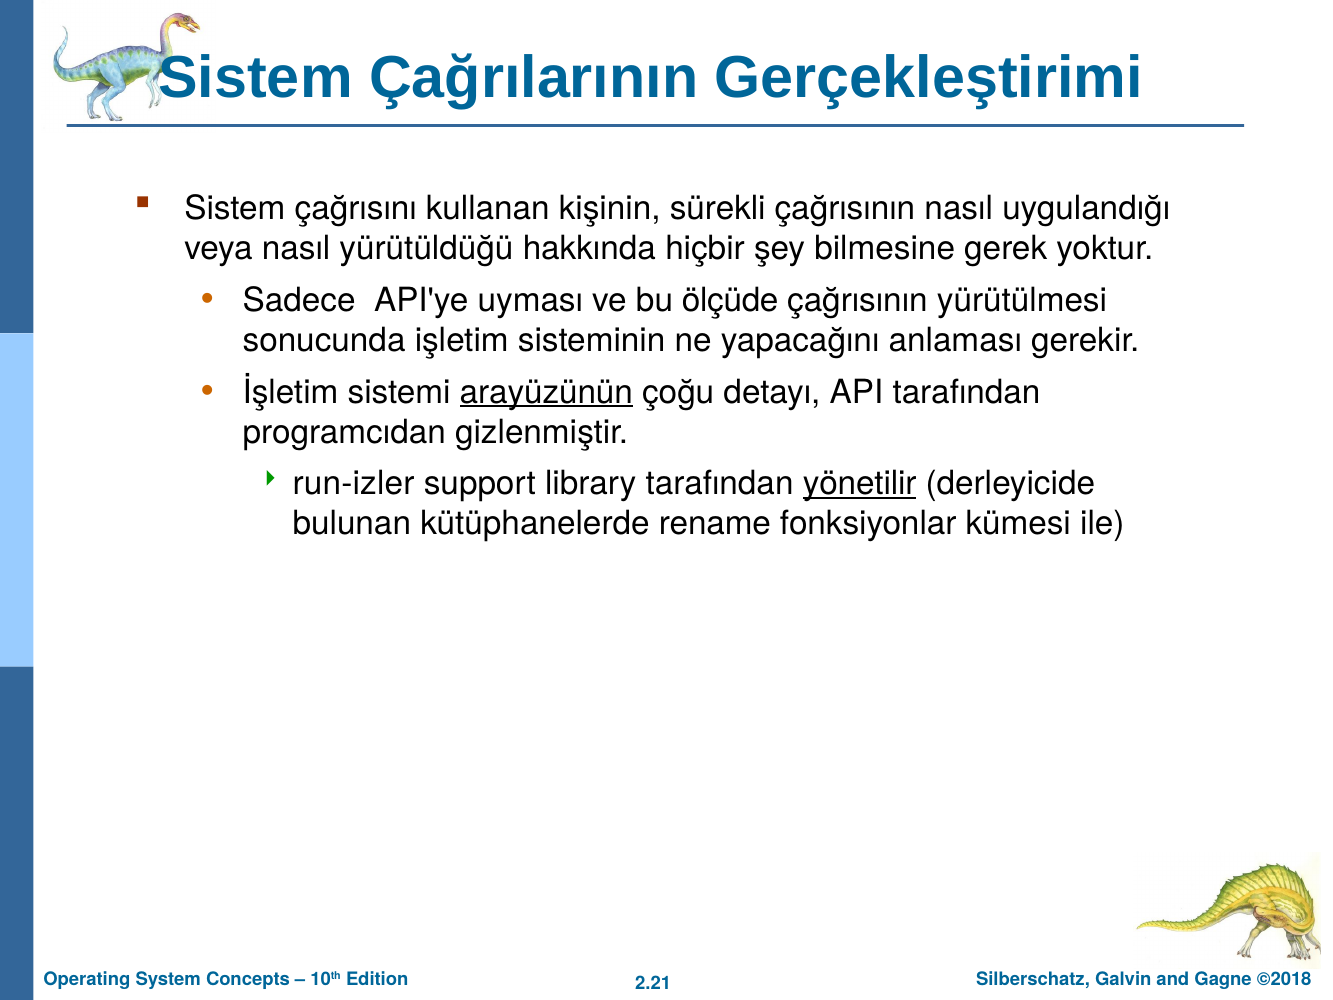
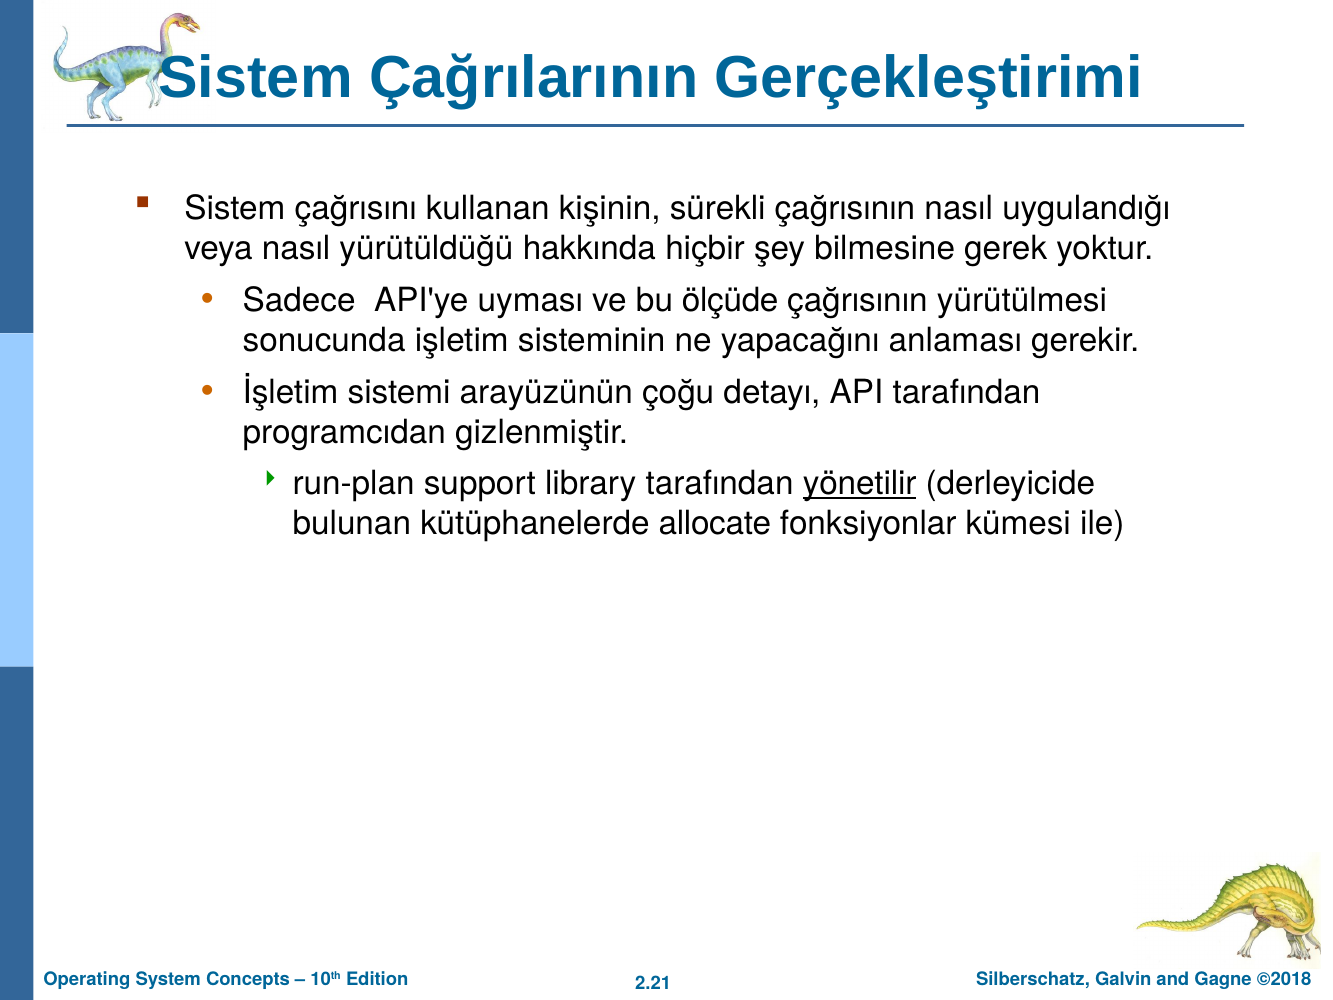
arayüzünün underline: present -> none (546, 392)
run-izler: run-izler -> run-plan (354, 484)
rename: rename -> allocate (715, 524)
